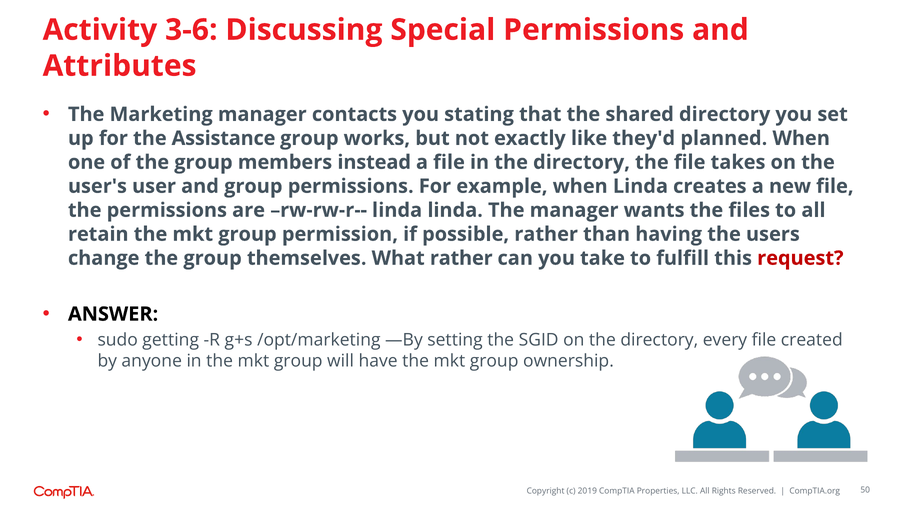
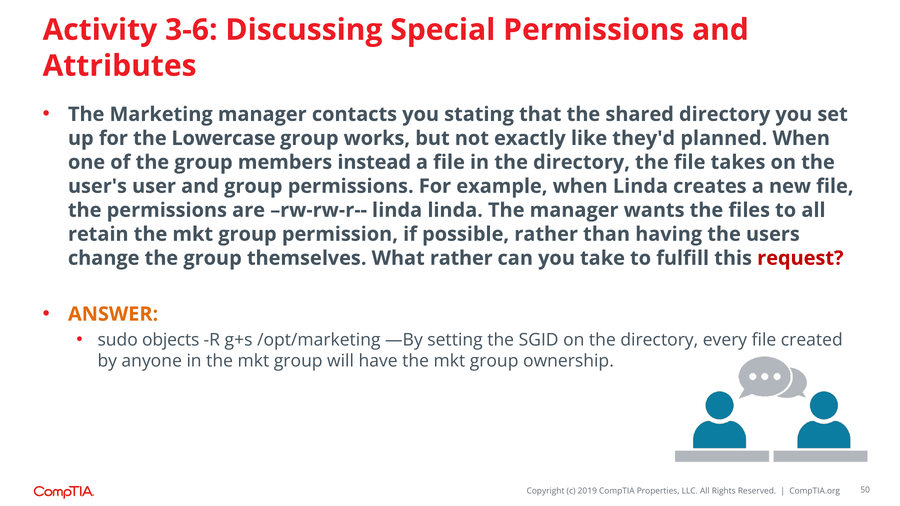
Assistance: Assistance -> Lowercase (224, 138)
ANSWER colour: black -> orange (113, 314)
getting: getting -> objects (171, 340)
